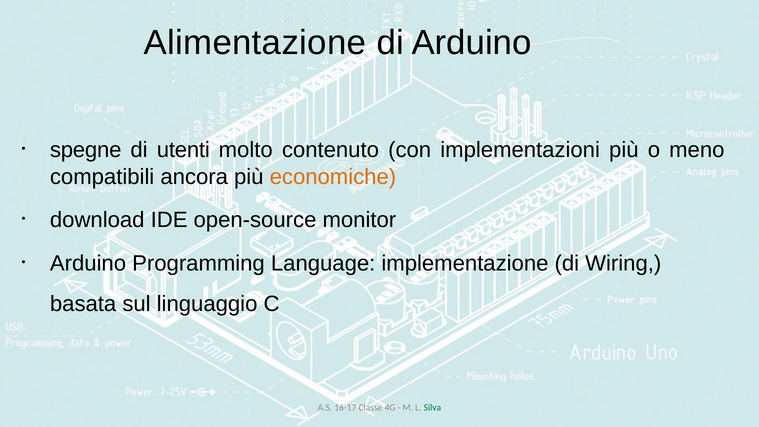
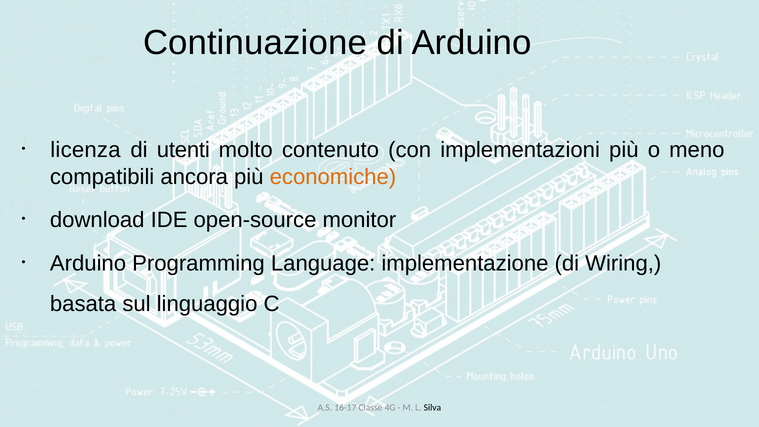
Alimentazione: Alimentazione -> Continuazione (255, 43)
spegne: spegne -> licenza (85, 150)
Silva colour: green -> black (432, 408)
